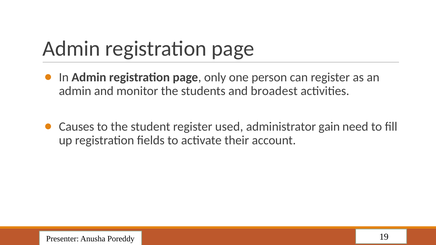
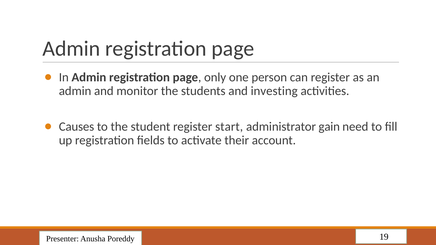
broadest: broadest -> investing (274, 91)
used: used -> start (229, 127)
